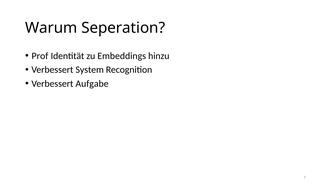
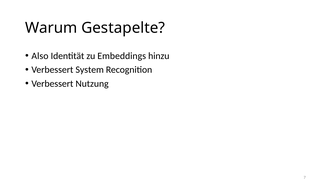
Seperation: Seperation -> Gestapelte (123, 28)
Prof: Prof -> Also (40, 56)
Aufgabe: Aufgabe -> Nutzung (92, 84)
